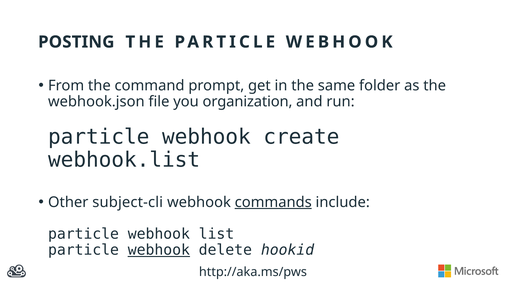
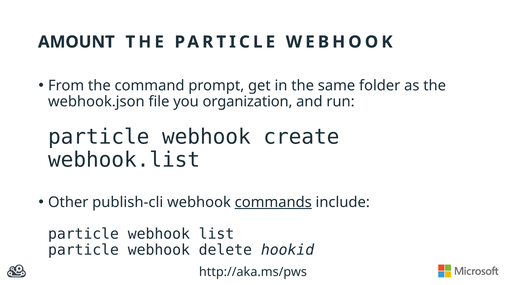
POSTING: POSTING -> AMOUNT (76, 42)
subject-cli: subject-cli -> publish-cli (128, 202)
webhook underline: present -> none (159, 250)
